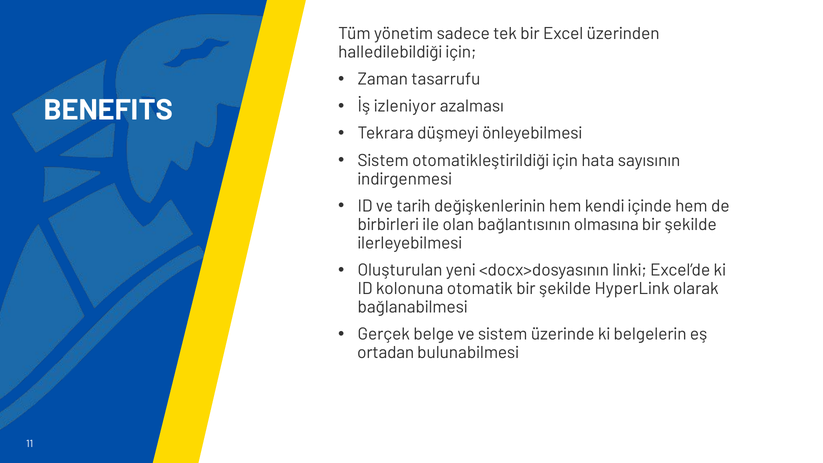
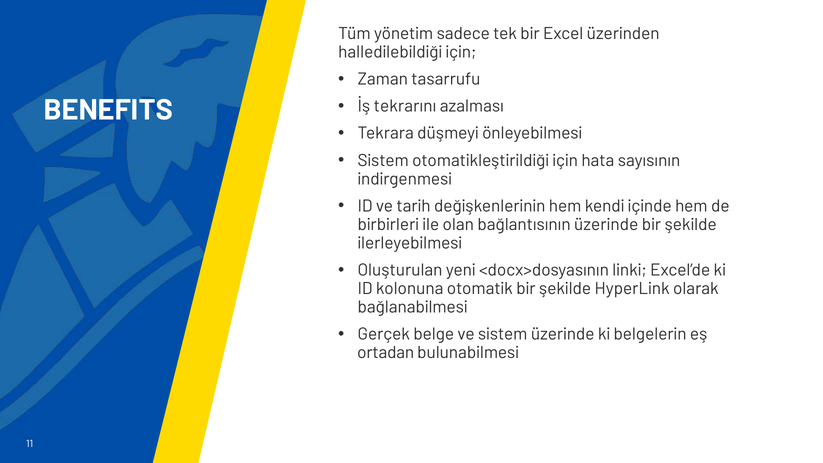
izleniyor: izleniyor -> tekrarını (405, 106)
bağlantısının olmasına: olmasına -> üzerinde (606, 224)
